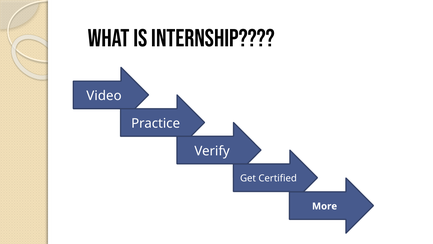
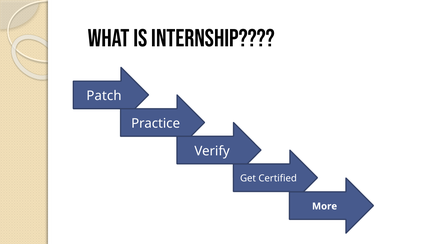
Video: Video -> Patch (104, 96)
